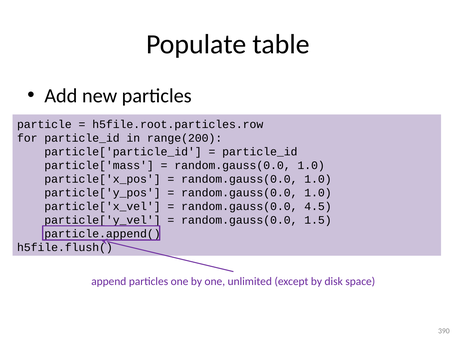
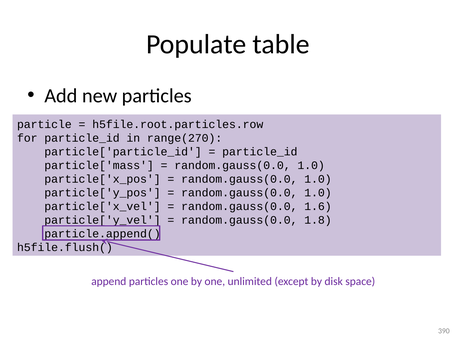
range(200: range(200 -> range(270 (185, 138)
4.5: 4.5 -> 1.6 (318, 206)
1.5: 1.5 -> 1.8 (318, 220)
